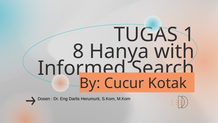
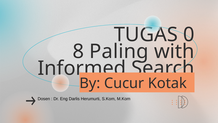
1: 1 -> 0 (189, 34)
Hanya: Hanya -> Paling (119, 51)
